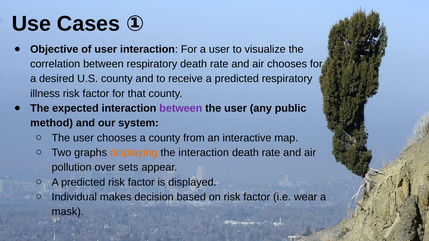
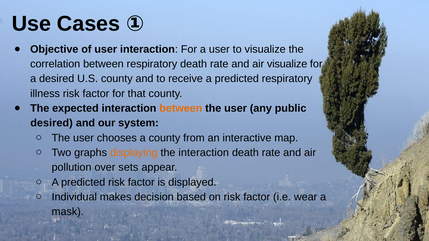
air chooses: chooses -> visualize (287, 64)
between colour: purple -> orange (181, 108)
method: method -> desired (52, 123)
